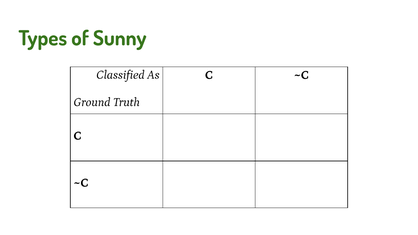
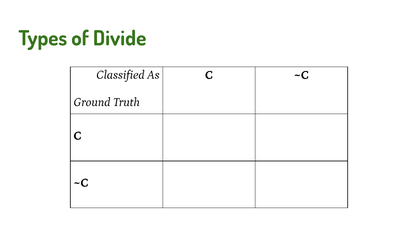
Sunny: Sunny -> Divide (120, 39)
